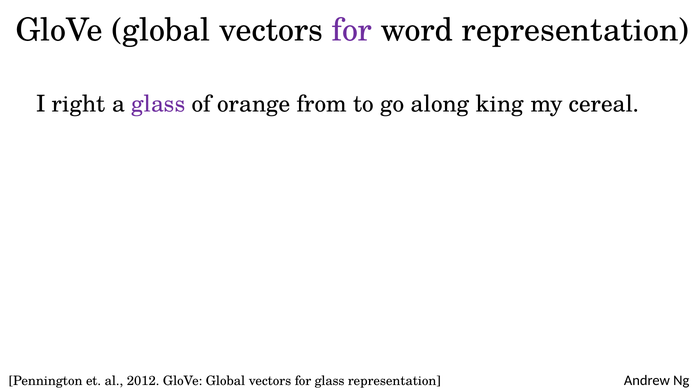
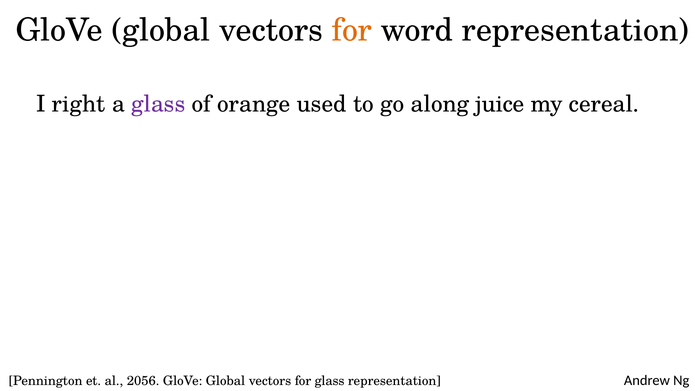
for colour: purple -> orange (352, 30)
from: from -> used (322, 104)
king: king -> juice (500, 104)
2012: 2012 -> 2056 (143, 381)
